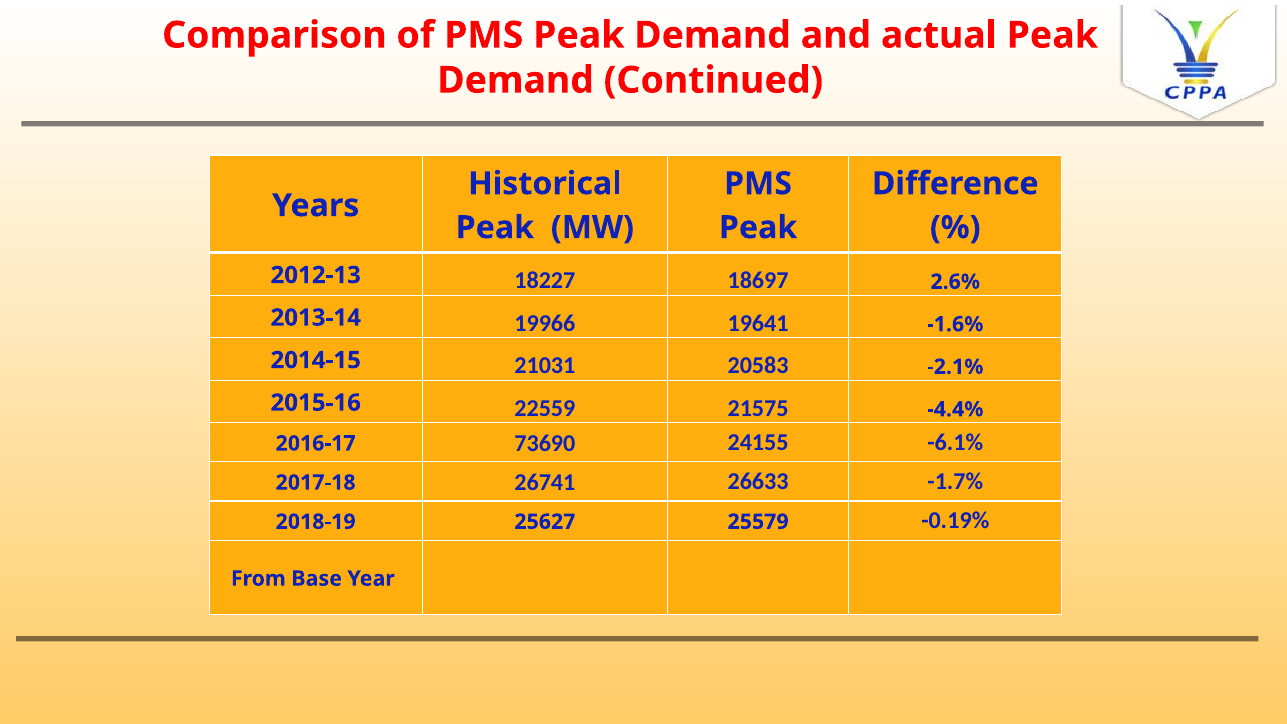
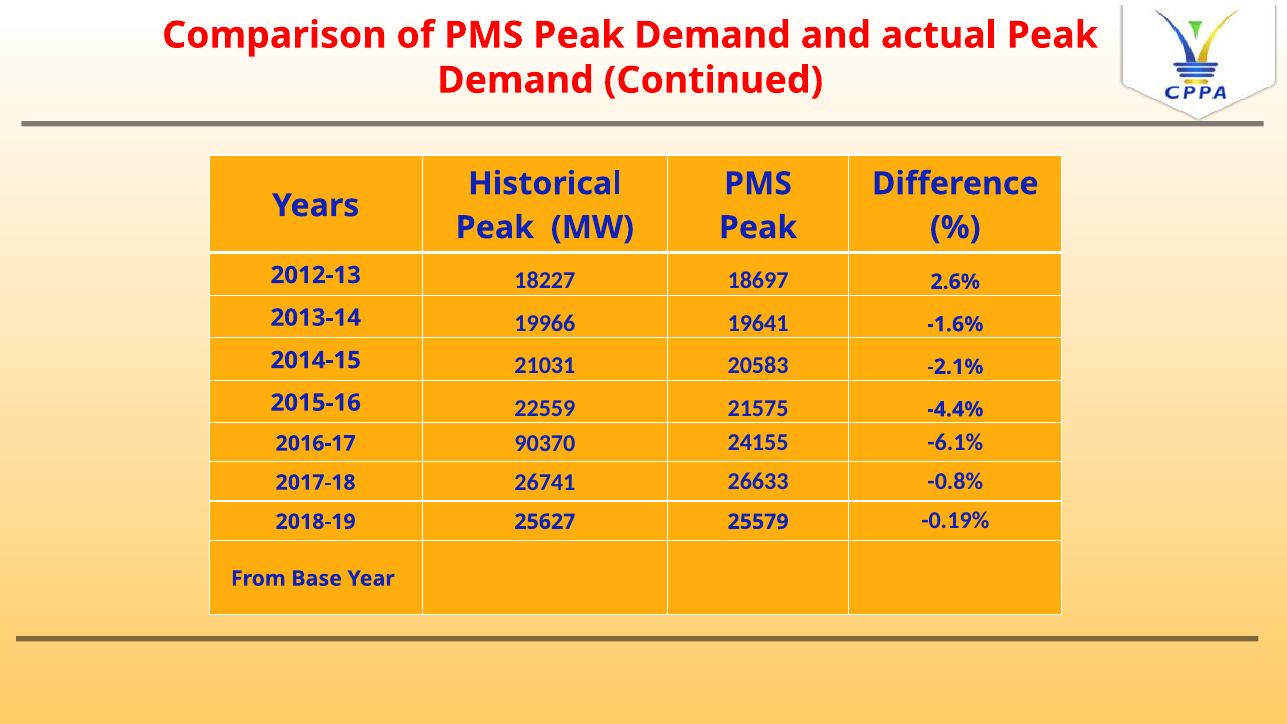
73690: 73690 -> 90370 (545, 443)
-1.7%: -1.7% -> -0.8% (955, 482)
